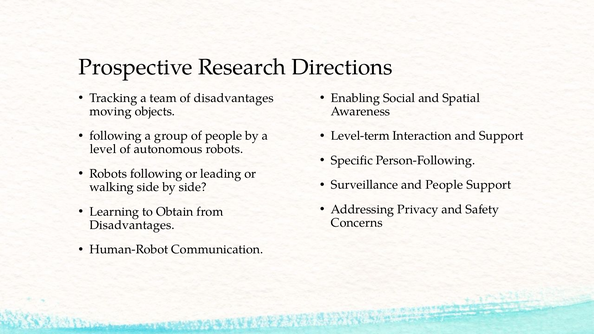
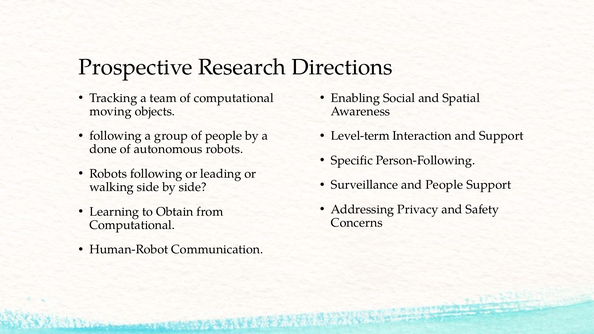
of disadvantages: disadvantages -> computational (234, 98)
level: level -> done (103, 149)
Disadvantages: Disadvantages -> Computational (132, 225)
